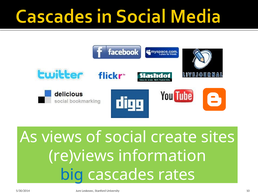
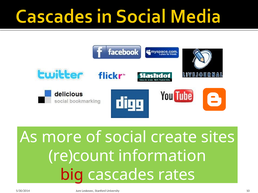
views: views -> more (62, 137)
re)views: re)views -> re)count (81, 156)
big colour: blue -> red (72, 175)
